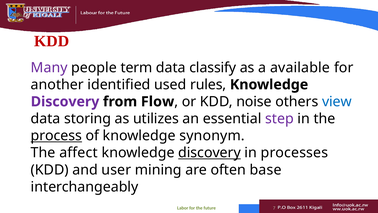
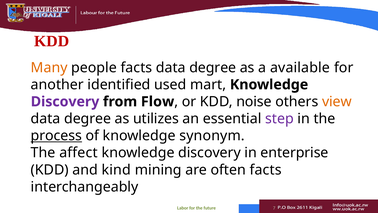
Many colour: purple -> orange (49, 67)
people term: term -> facts (136, 67)
classify: classify -> degree (213, 67)
rules: rules -> mart (208, 84)
view colour: blue -> orange (337, 101)
storing: storing -> degree (88, 118)
discovery underline: present -> none (209, 153)
processes: processes -> enterprise (294, 153)
user: user -> kind (116, 170)
often base: base -> facts (266, 170)
